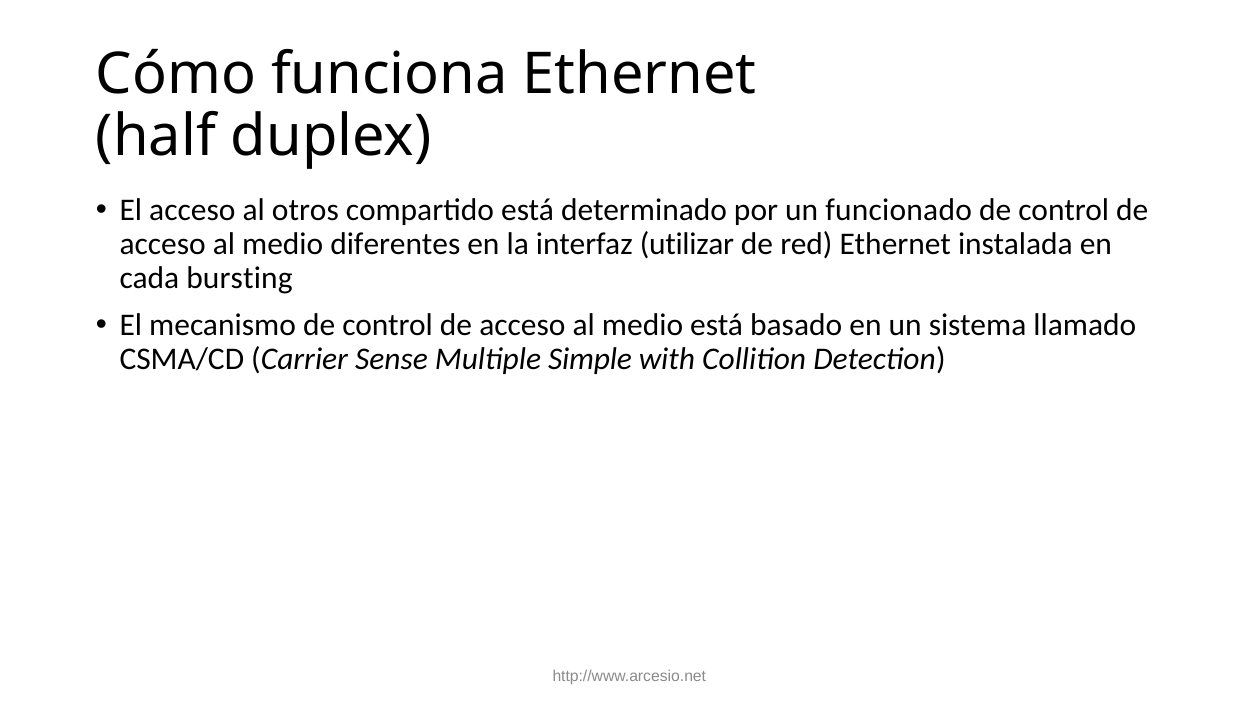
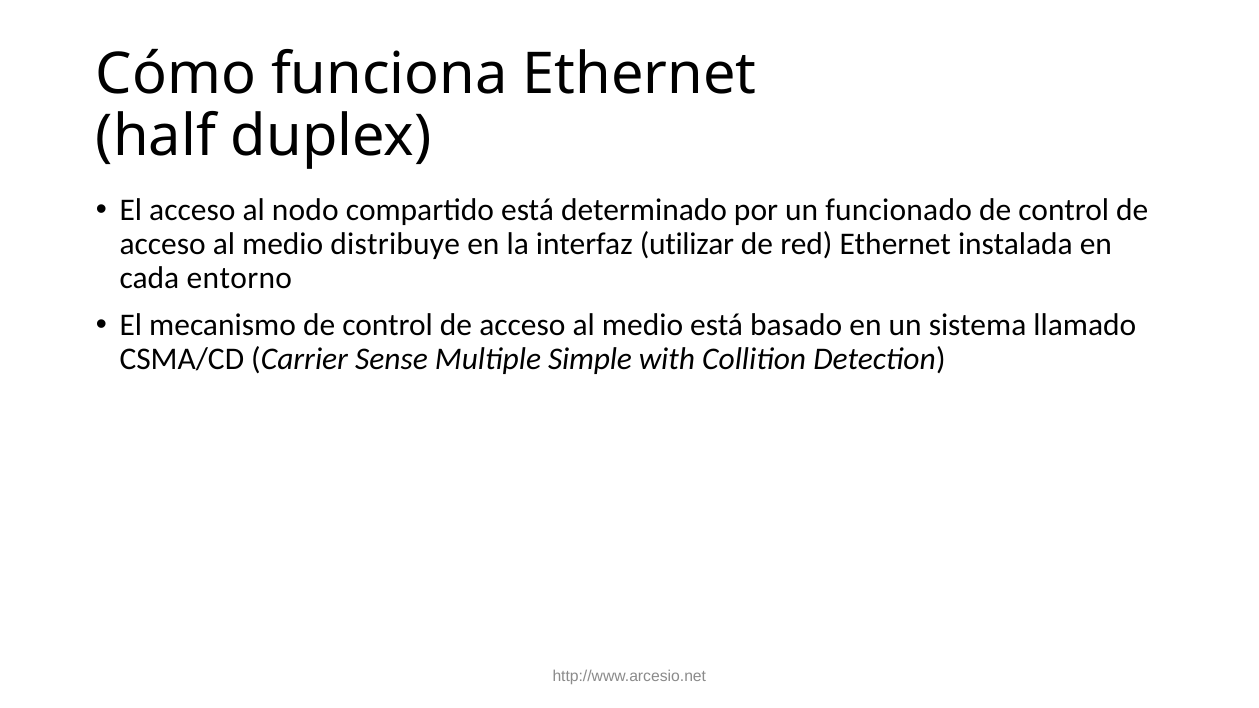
otros: otros -> nodo (305, 210)
diferentes: diferentes -> distribuye (395, 244)
bursting: bursting -> entorno (239, 278)
